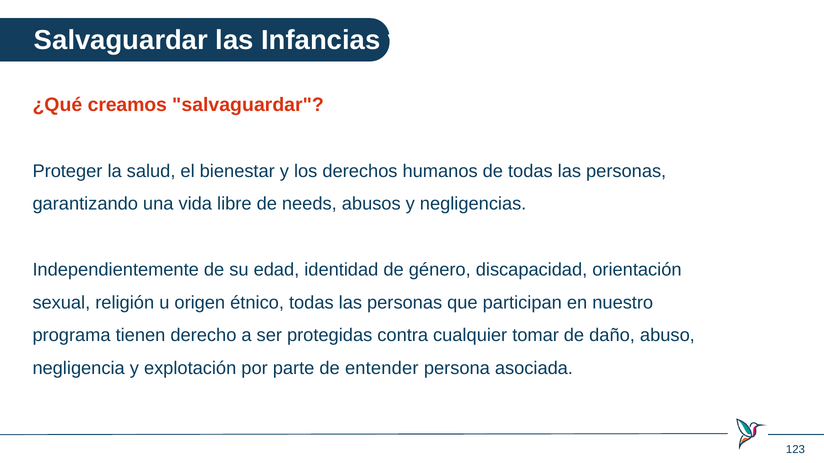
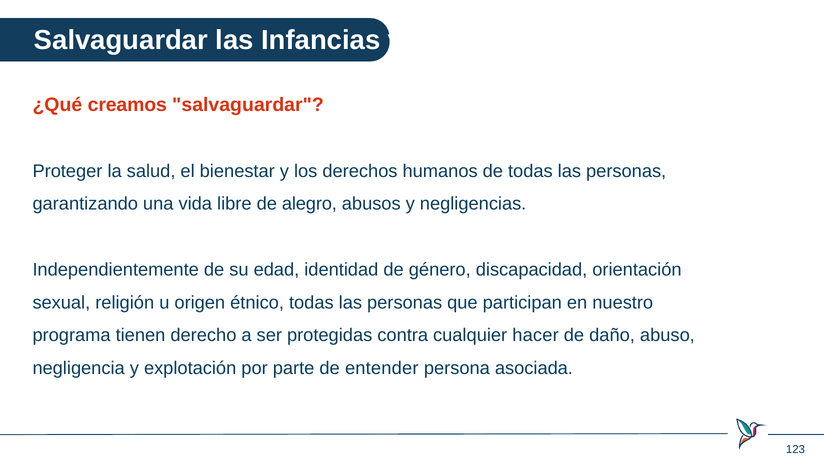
needs: needs -> alegro (309, 204)
tomar: tomar -> hacer (536, 336)
